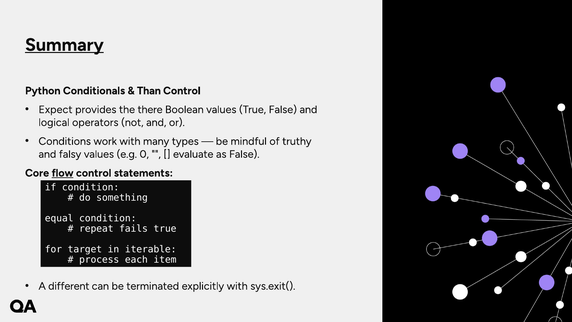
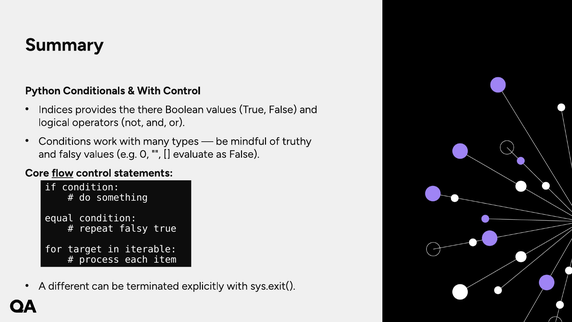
Summary underline: present -> none (64, 45)
Than: Than -> With (149, 91)
Expect: Expect -> Indices (56, 109)
repeat fails: fails -> falsy (134, 228)
